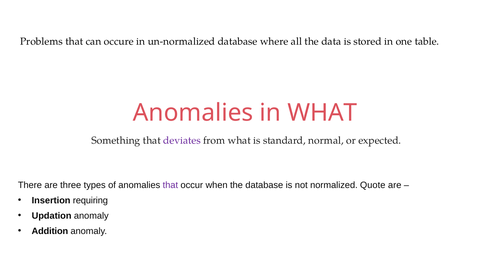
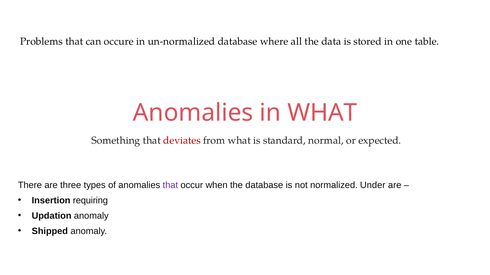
deviates colour: purple -> red (182, 141)
Quote: Quote -> Under (373, 186)
Addition: Addition -> Shipped (50, 232)
